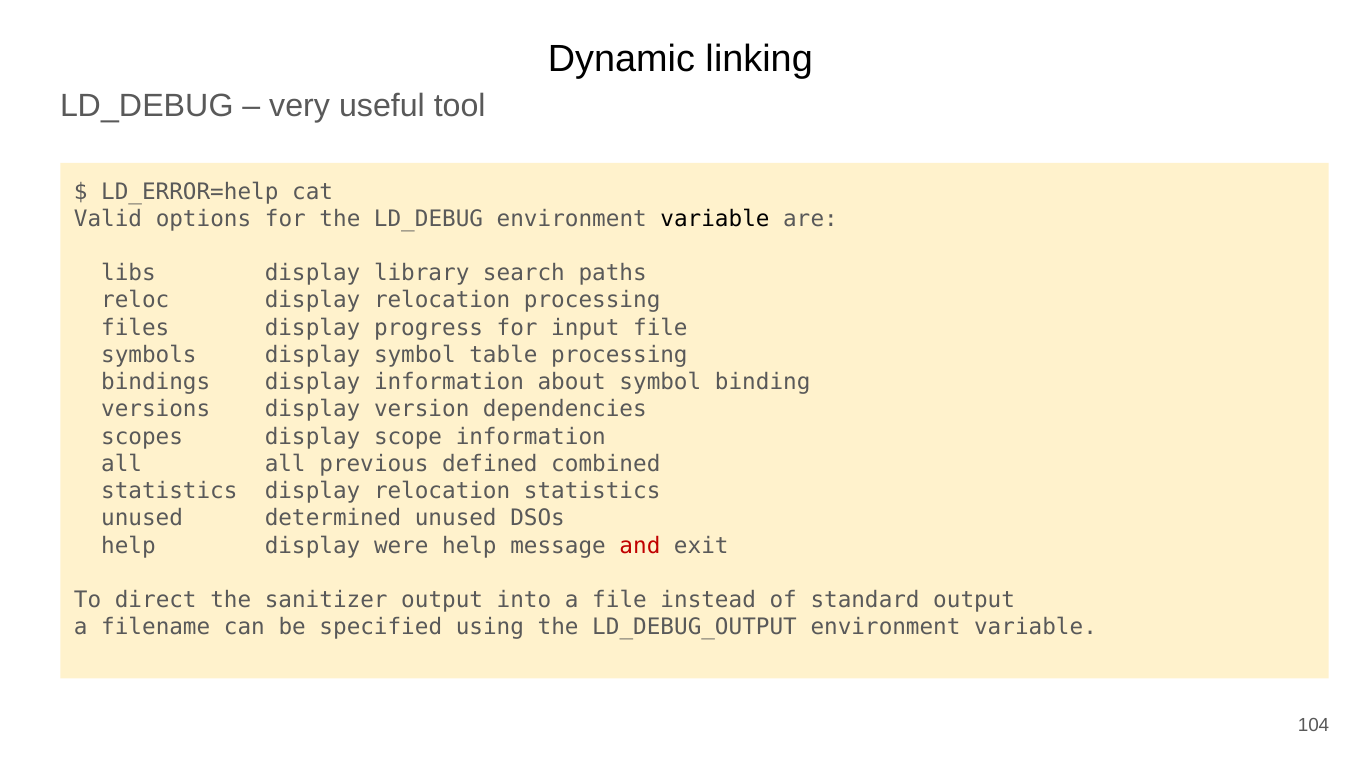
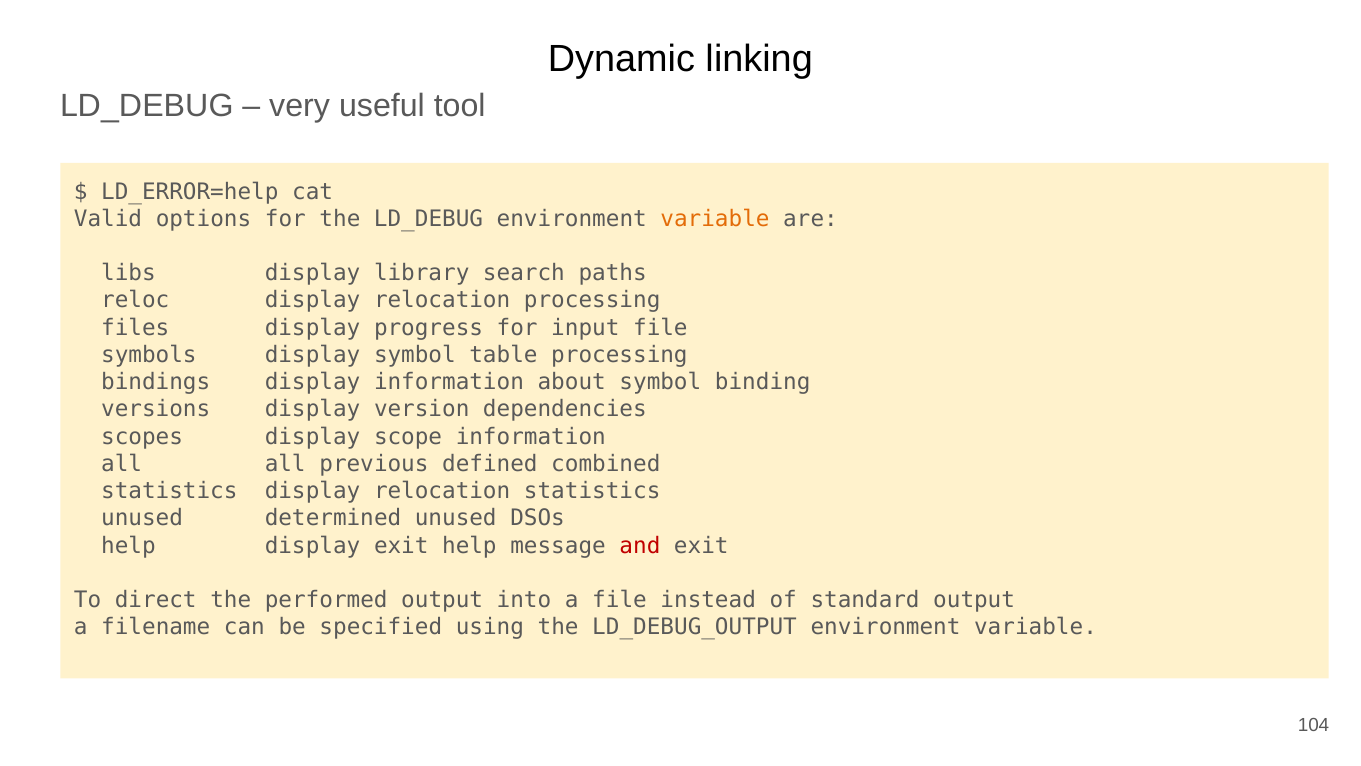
variable colour: black -> orange (715, 219)
display were: were -> exit (401, 545)
sanitizer: sanitizer -> performed (326, 600)
